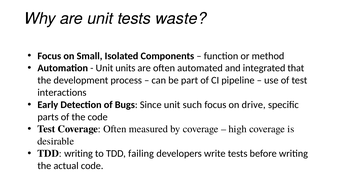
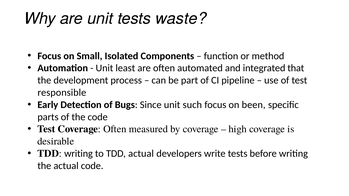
units: units -> least (125, 68)
interactions: interactions -> responsible (62, 93)
drive: drive -> been (254, 105)
TDD failing: failing -> actual (141, 154)
